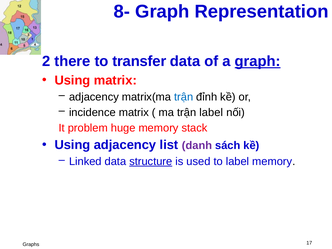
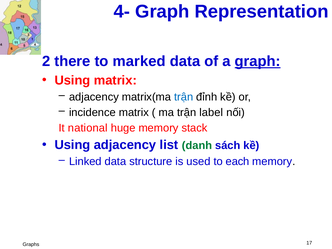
8-: 8- -> 4- (122, 12)
transfer: transfer -> marked (139, 61)
problem: problem -> national (88, 128)
danh colour: purple -> green (197, 146)
structure underline: present -> none (151, 161)
to label: label -> each (238, 161)
